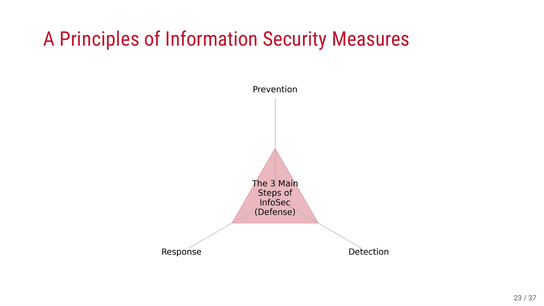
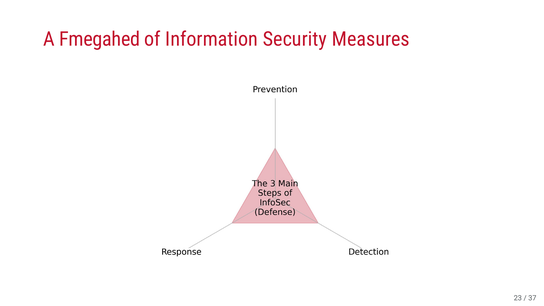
Principles: Principles -> Fmegahed (100, 39)
